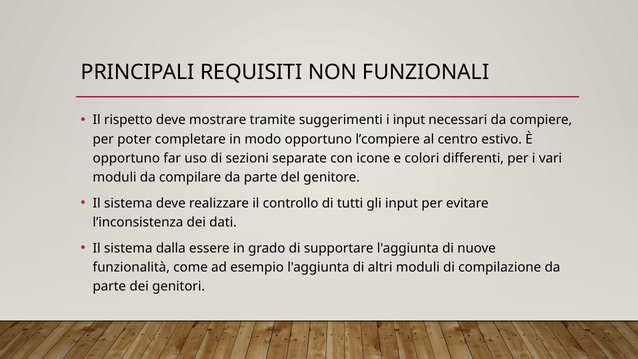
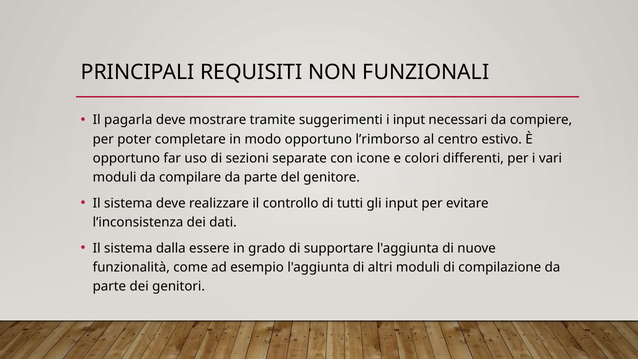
rispetto: rispetto -> pagarla (128, 120)
l’compiere: l’compiere -> l’rimborso (388, 139)
